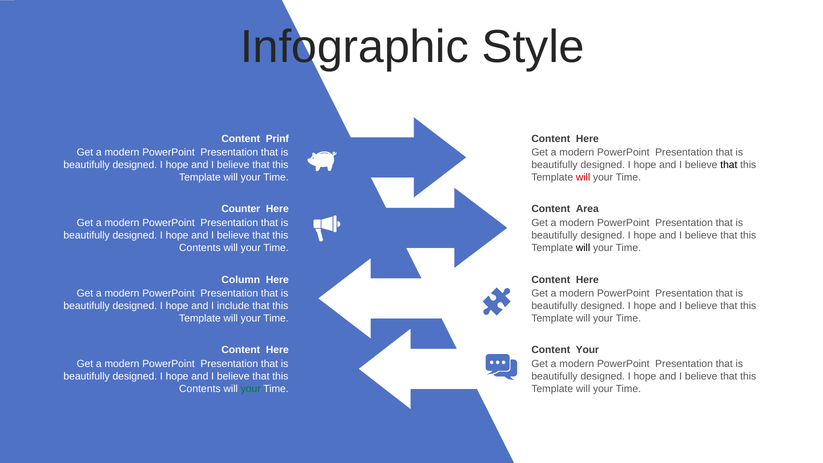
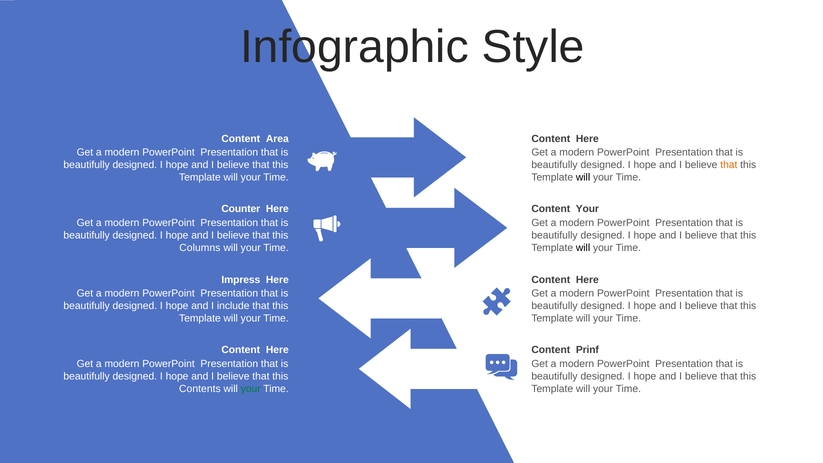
Prinf: Prinf -> Area (277, 139)
that colour: black -> orange (729, 165)
will colour: red -> black (583, 177)
Content Area: Area -> Your (587, 209)
Contents: Contents -> Columns (200, 248)
Column: Column -> Impress (241, 280)
Content Your: Your -> Prinf (587, 350)
